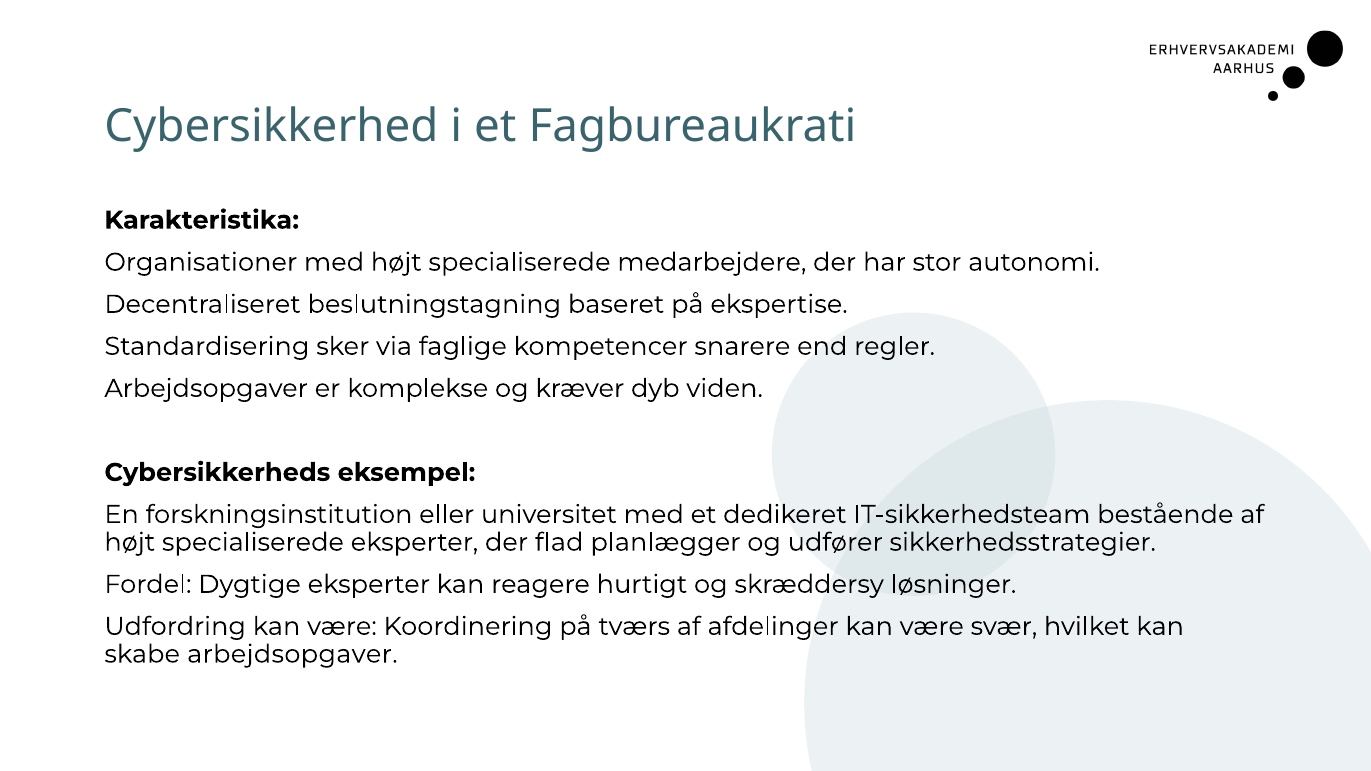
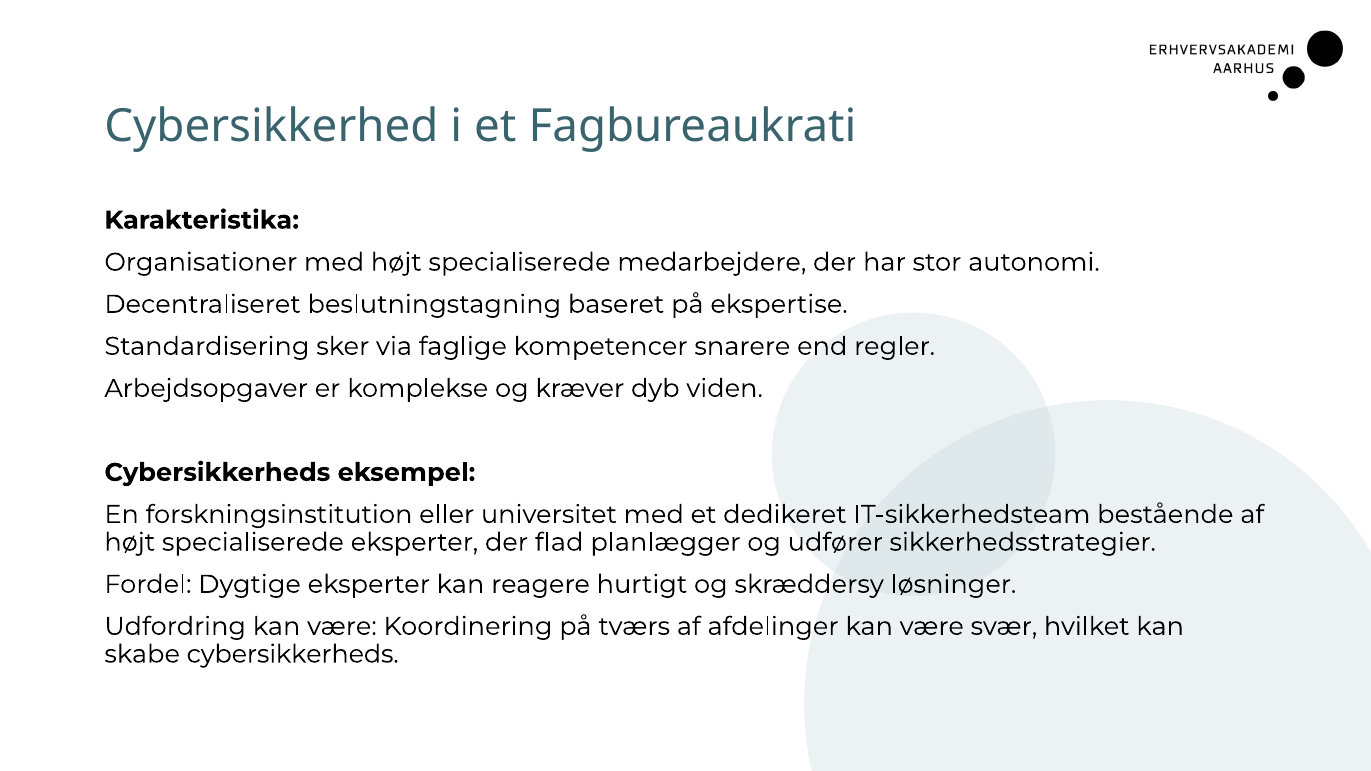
skabe arbejdsopgaver: arbejdsopgaver -> cybersikkerheds (293, 654)
